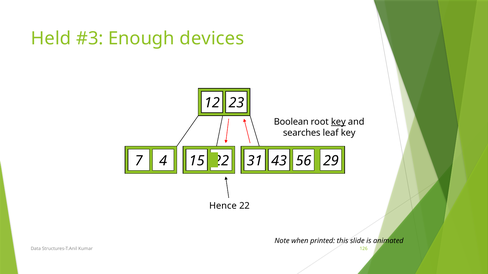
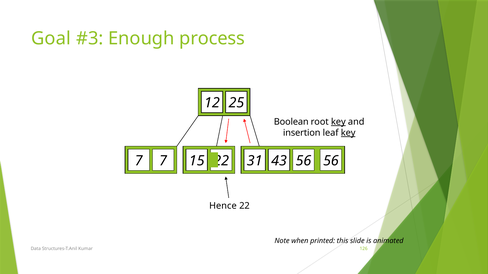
Held: Held -> Goal (51, 38)
devices: devices -> process (212, 38)
23: 23 -> 25 (236, 103)
searches: searches -> insertion (302, 133)
key underline: none -> present (348, 133)
7 4: 4 -> 7 (163, 161)
29: 29 -> 56 (331, 161)
